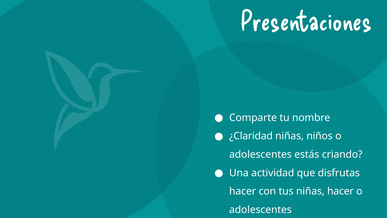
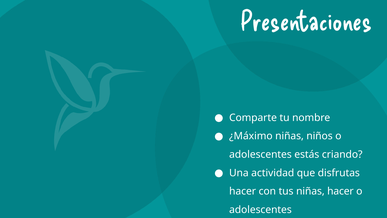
¿Claridad: ¿Claridad -> ¿Máximo (251, 136)
